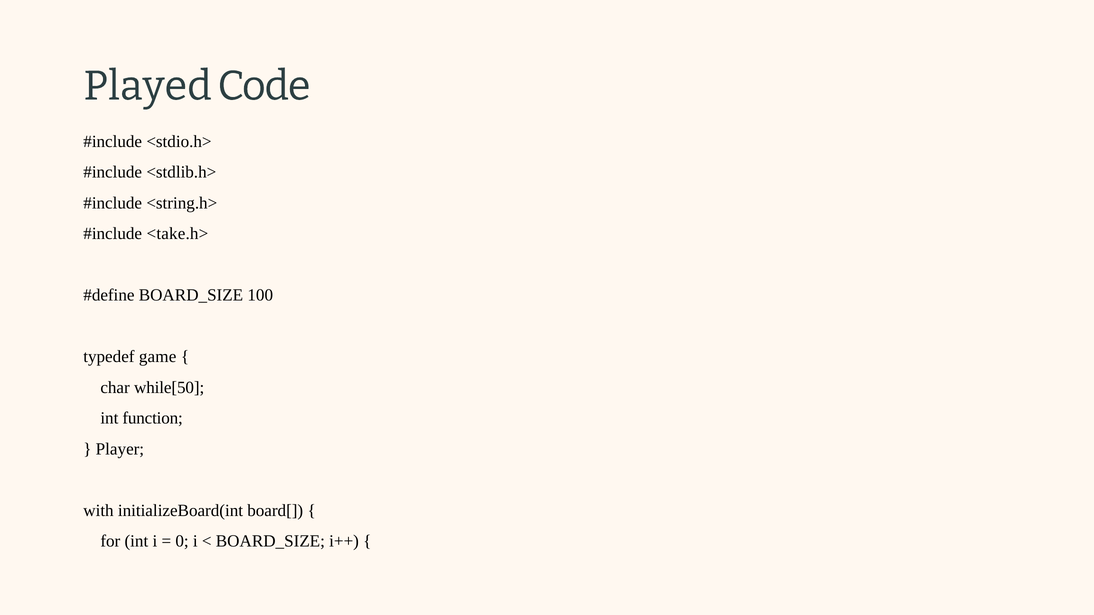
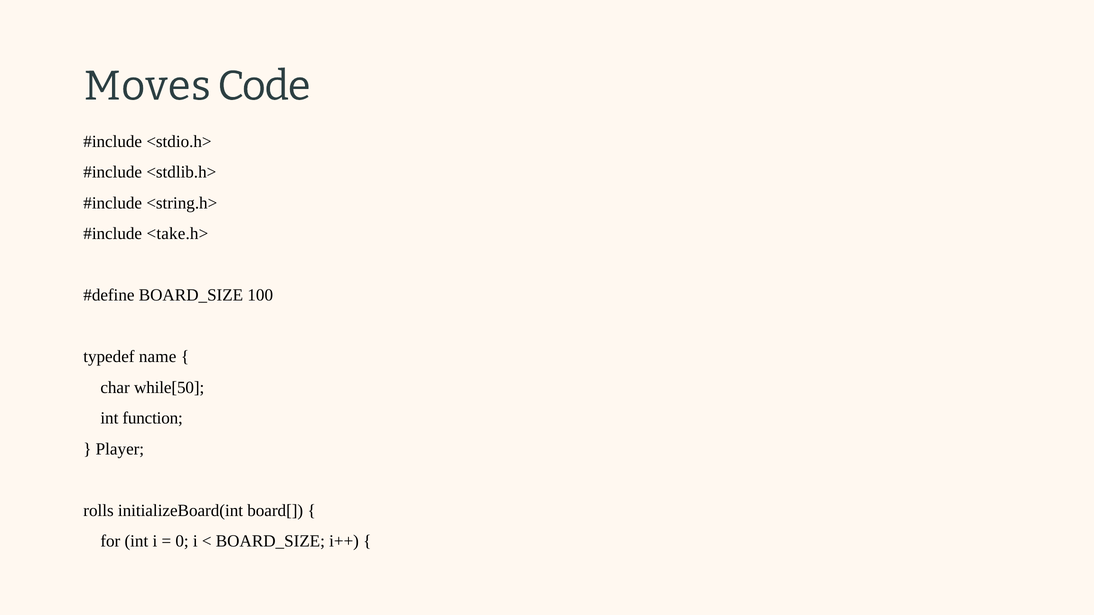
Played: Played -> Moves (147, 86)
game: game -> name (158, 357)
with: with -> rolls (99, 511)
